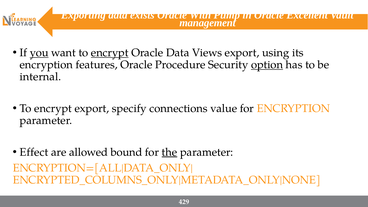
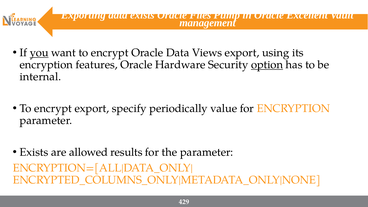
With: With -> Files (200, 15)
encrypt underline: present -> none (110, 53)
Procedure: Procedure -> Hardware (180, 65)
connections: connections -> periodically (179, 108)
Effect: Effect -> Exists (34, 152)
bound: bound -> results (126, 152)
the underline: present -> none (169, 152)
